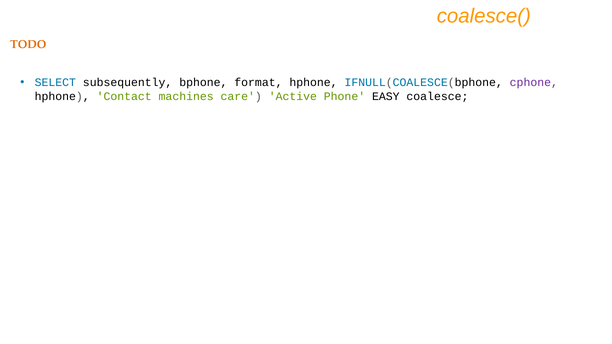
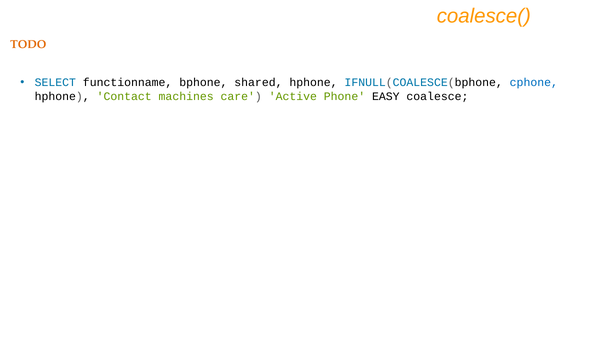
subsequently: subsequently -> functionname (128, 83)
format: format -> shared (258, 83)
cphone colour: purple -> blue (534, 83)
